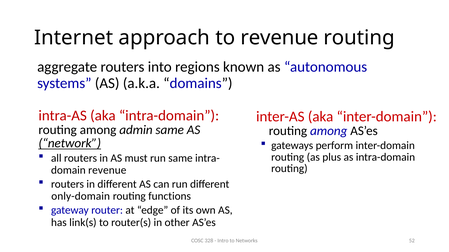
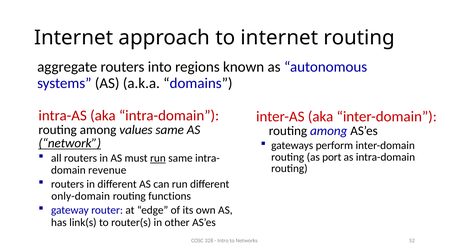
to revenue: revenue -> internet (279, 38)
admin: admin -> values (136, 130)
plus: plus -> port (332, 157)
run underline: none -> present (158, 159)
